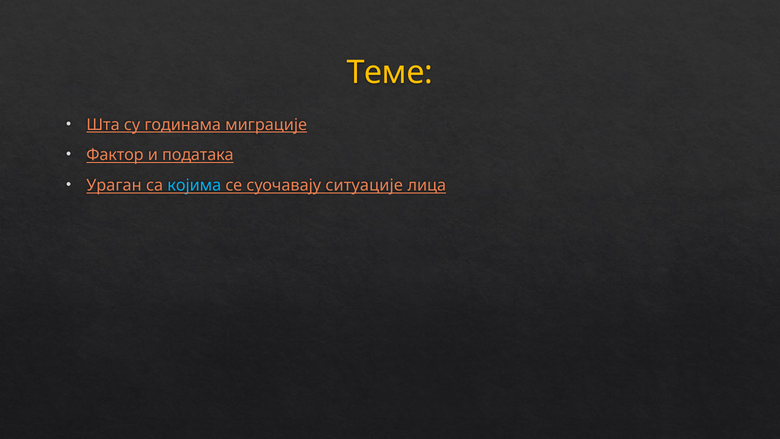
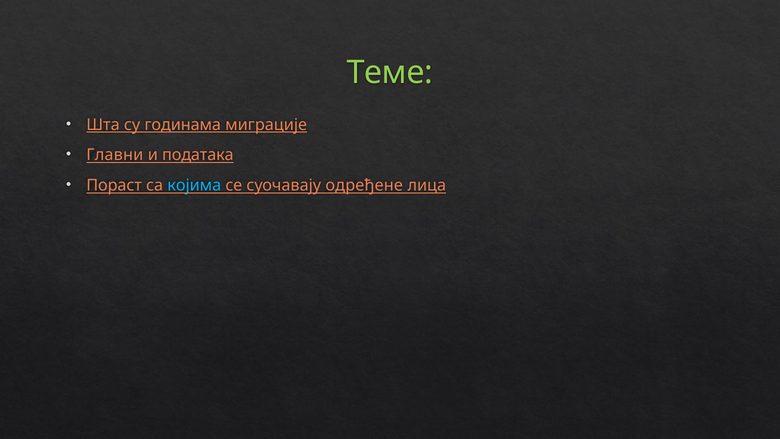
Теме colour: yellow -> light green (390, 72)
Фактор: Фактор -> Главни (115, 155)
Ураган: Ураган -> Пораст (114, 185)
ситуације: ситуације -> одређене (364, 185)
